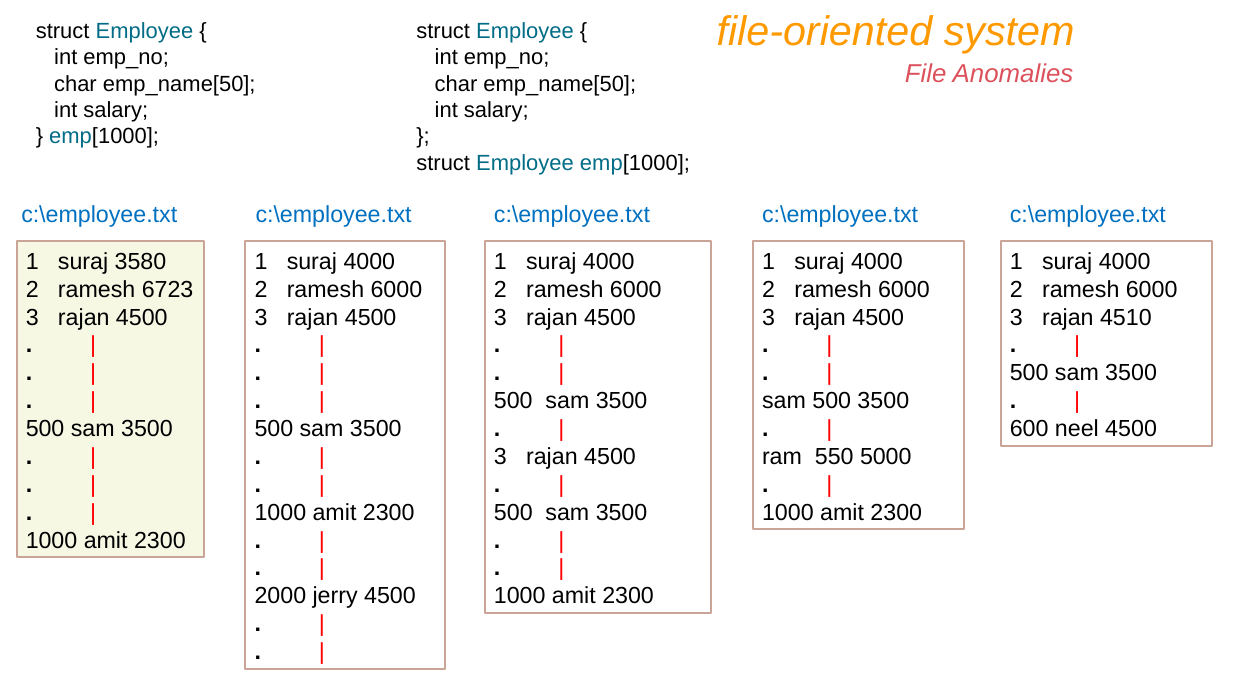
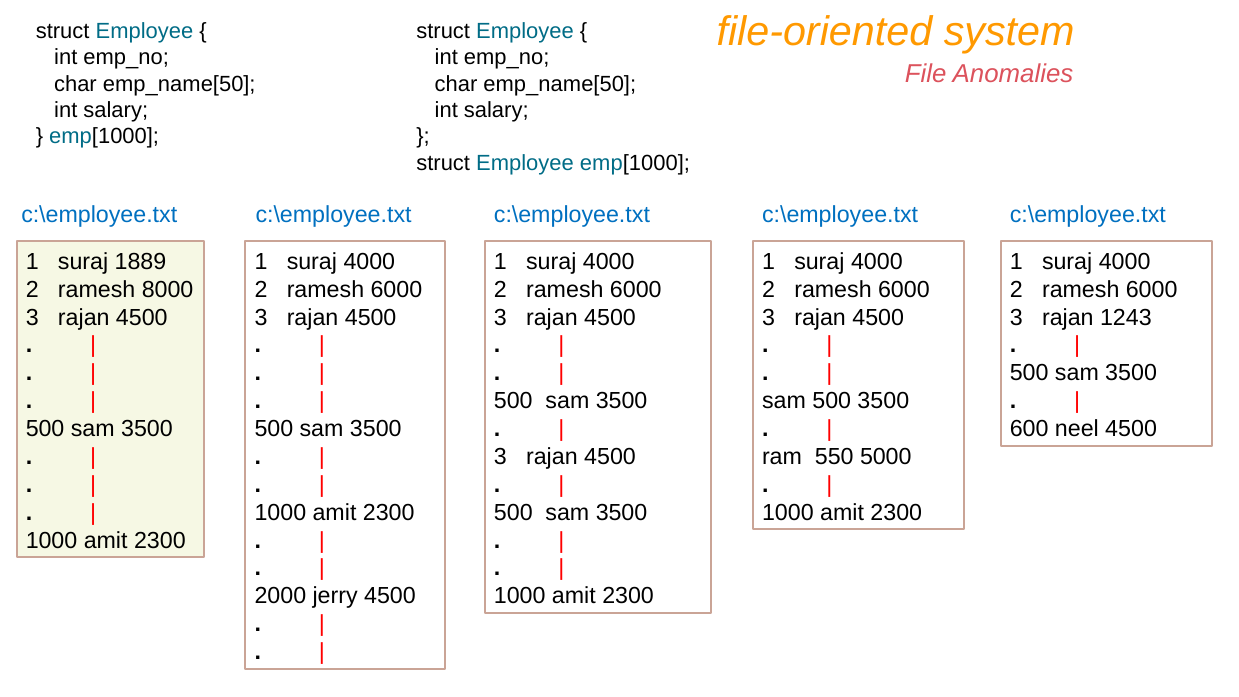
3580: 3580 -> 1889 (140, 262)
6723: 6723 -> 8000 (168, 289)
4510: 4510 -> 1243 (1126, 317)
